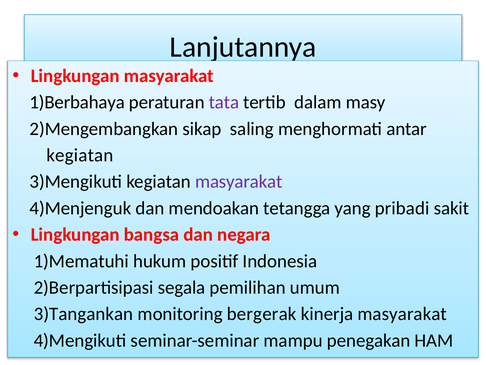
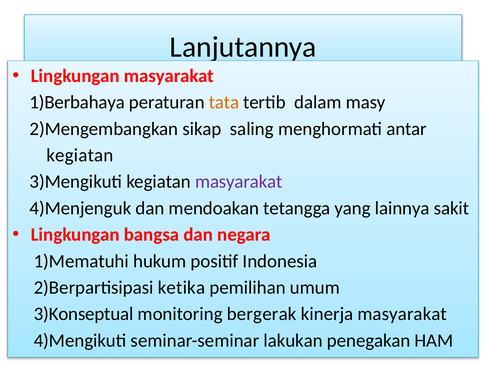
tata colour: purple -> orange (224, 102)
pribadi: pribadi -> lainnya (402, 208)
segala: segala -> ketika (181, 287)
3)Tangankan: 3)Tangankan -> 3)Konseptual (84, 314)
mampu: mampu -> lakukan (293, 340)
